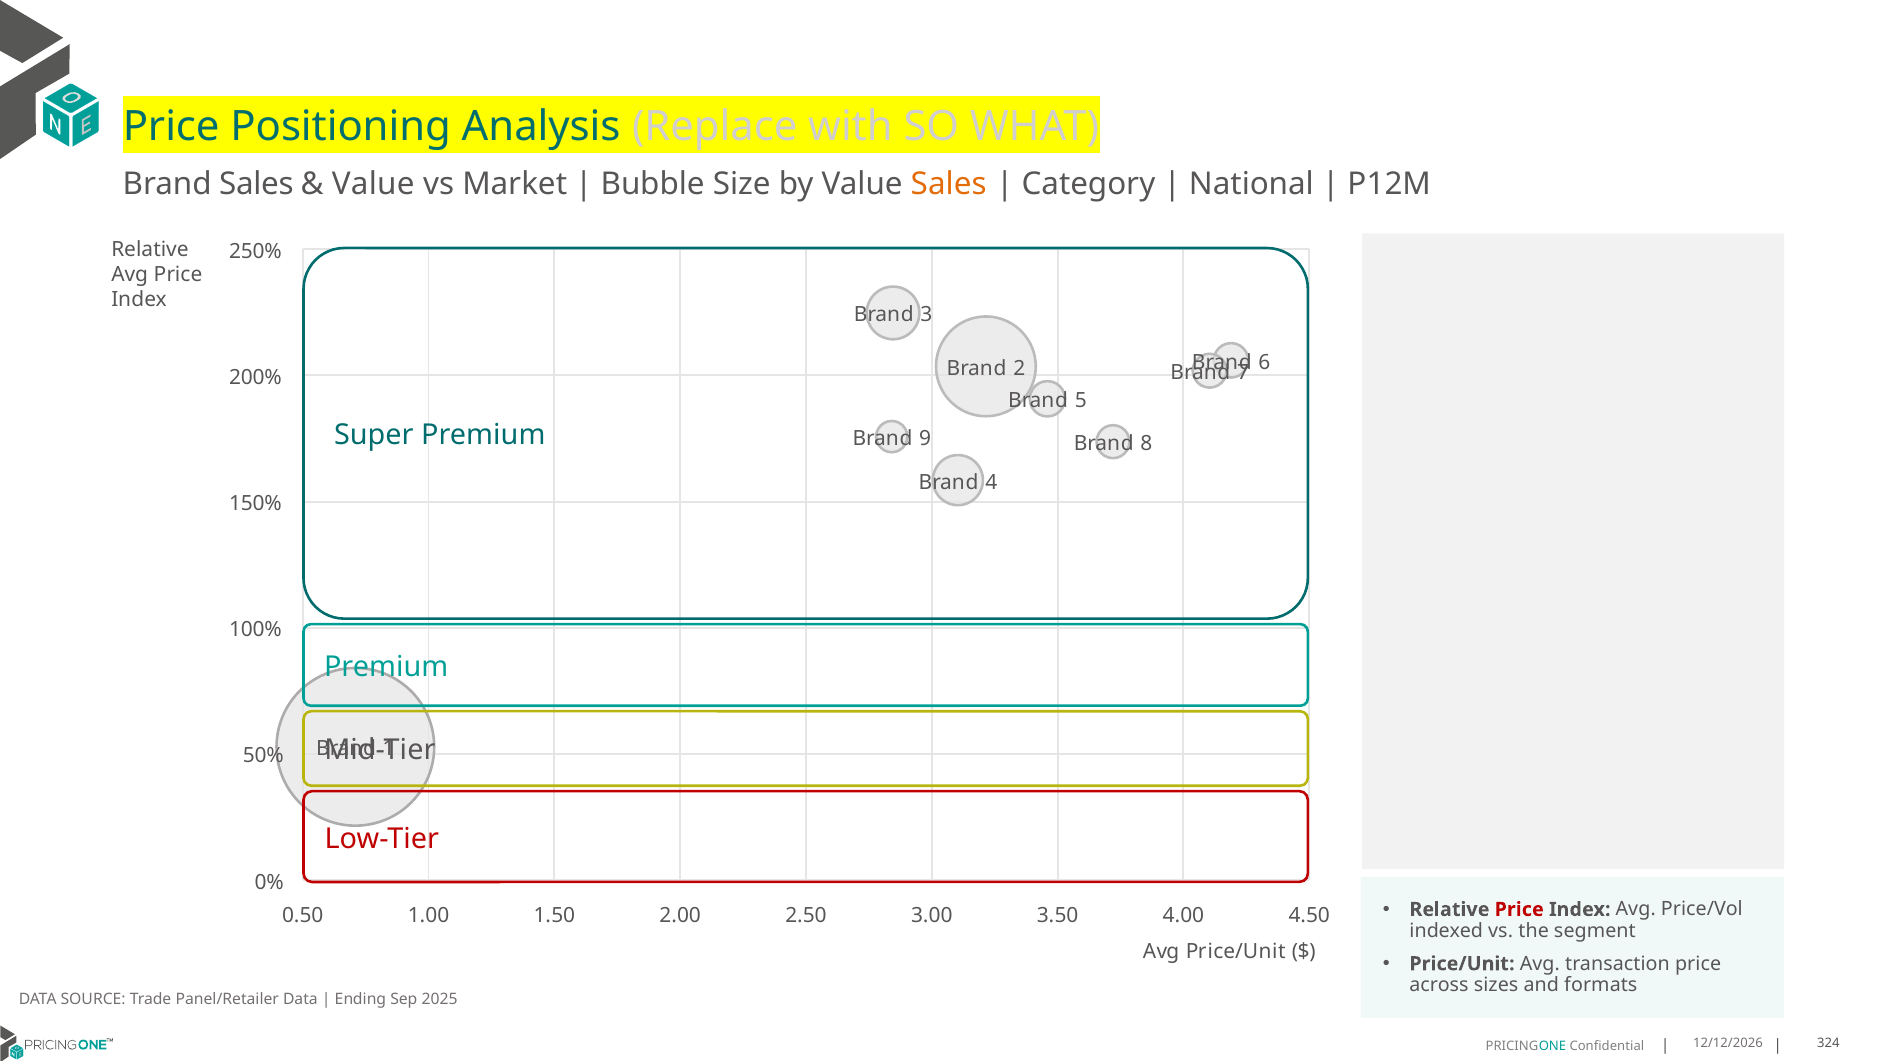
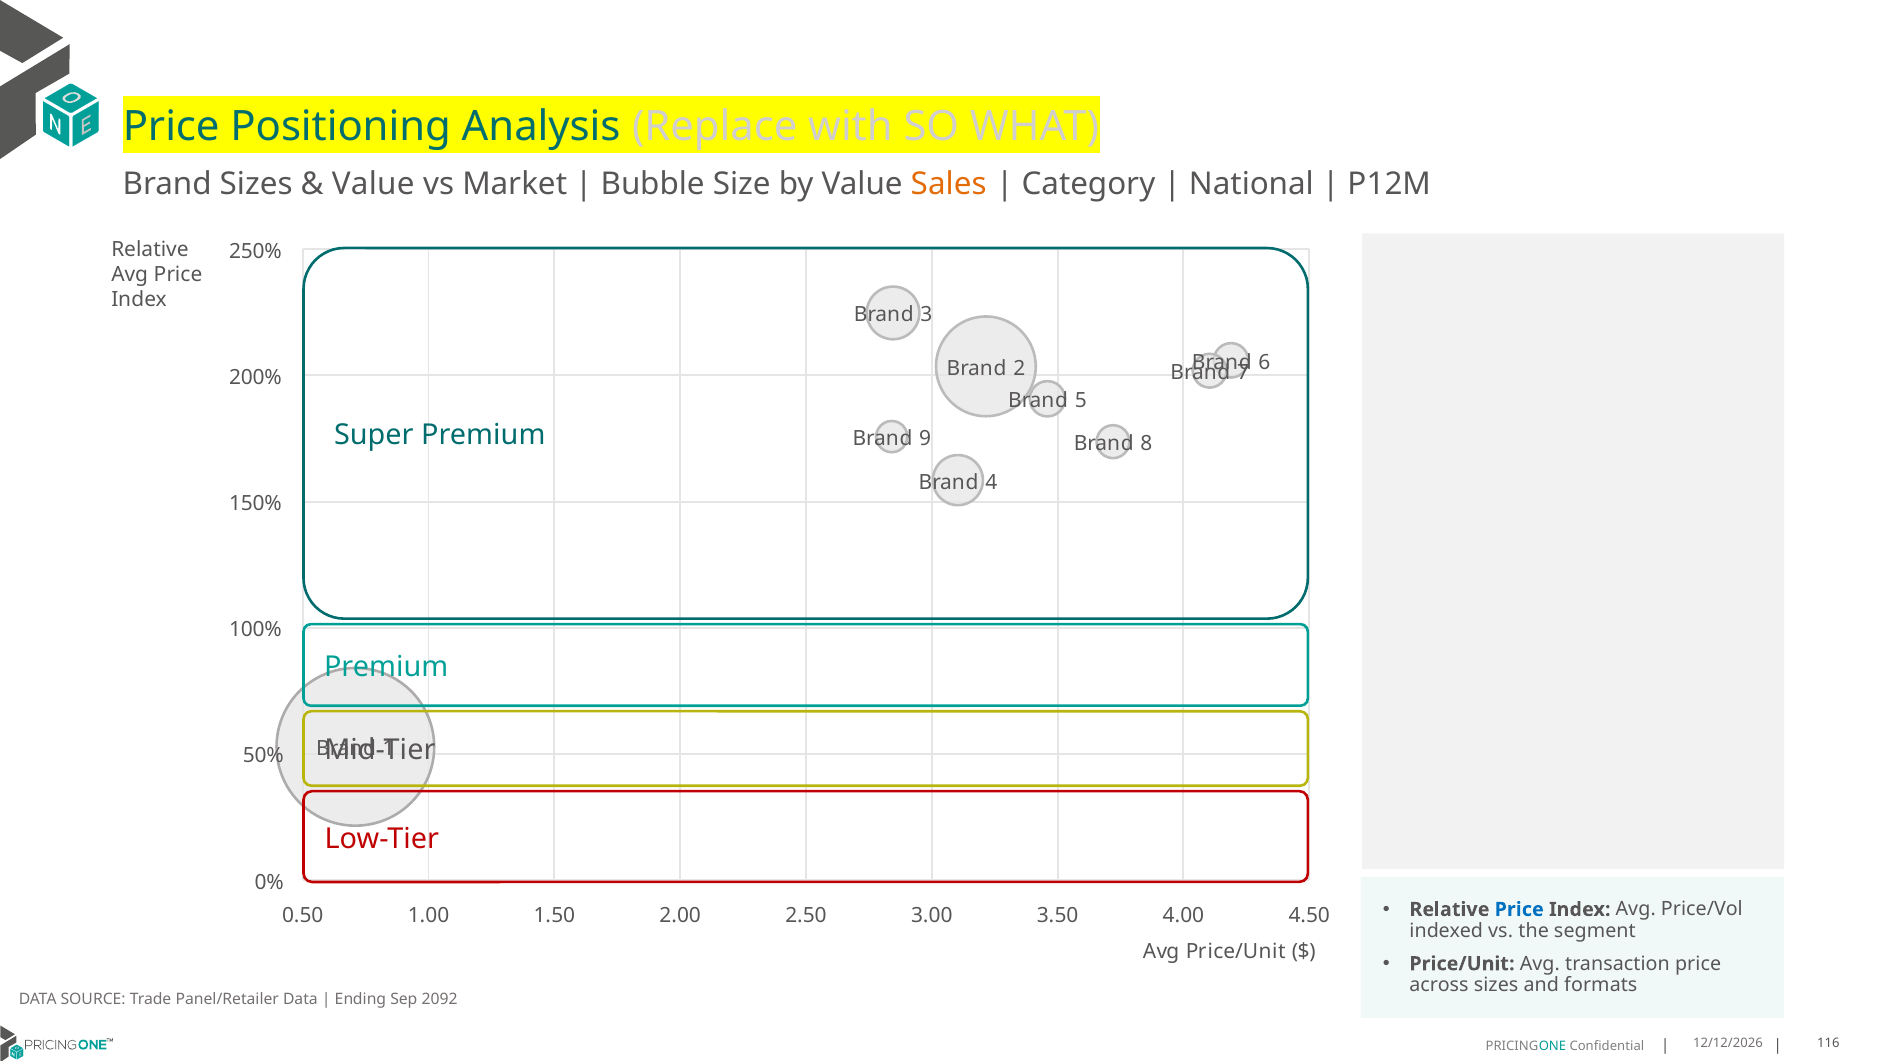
Brand Sales: Sales -> Sizes (256, 184)
Price colour: red -> blue (1519, 909)
2025: 2025 -> 2092 (440, 999)
324: 324 -> 116 (1828, 1043)
